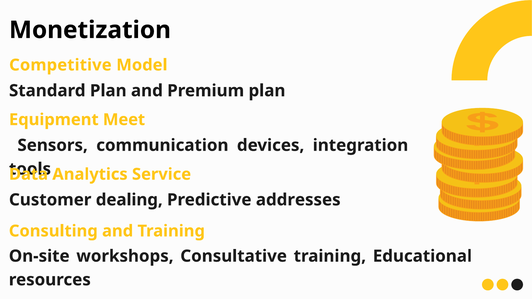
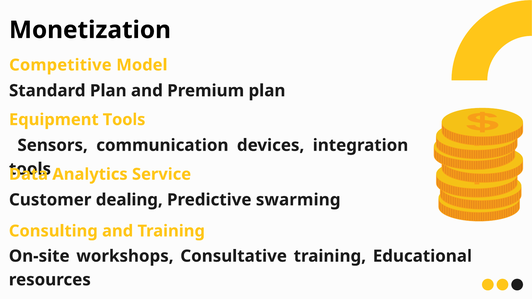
Equipment Meet: Meet -> Tools (124, 120)
addresses: addresses -> swarming (298, 200)
